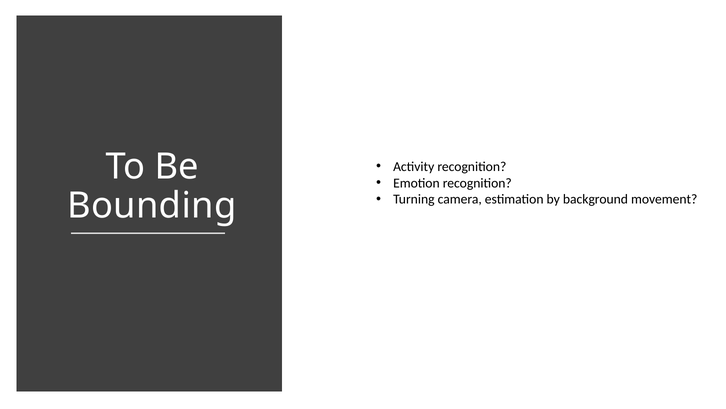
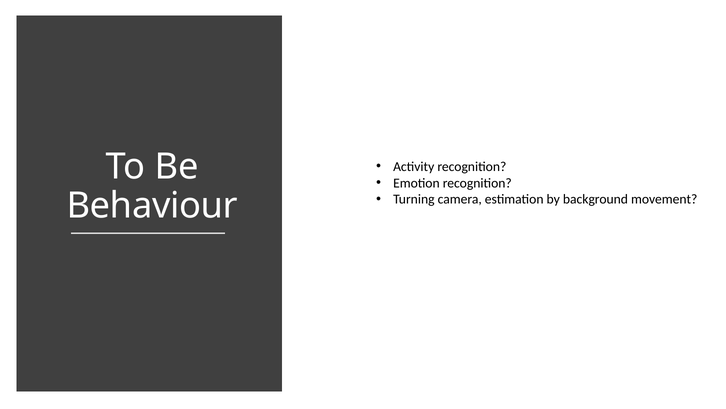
Bounding: Bounding -> Behaviour (152, 206)
